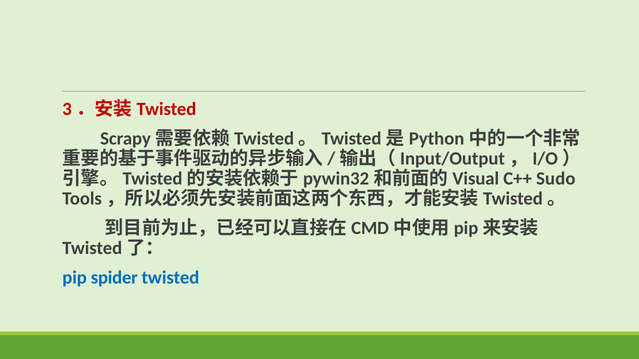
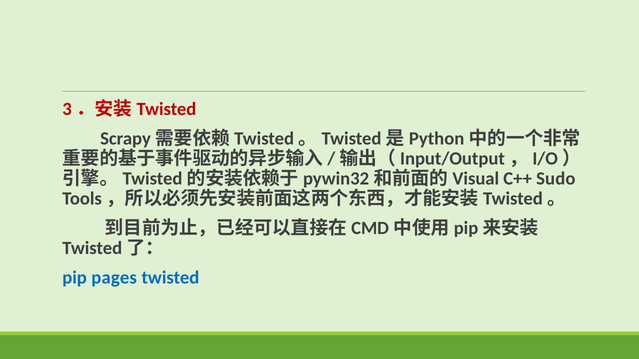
spider: spider -> pages (114, 278)
